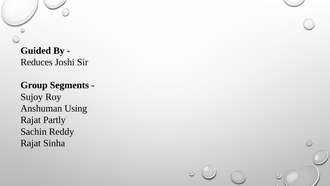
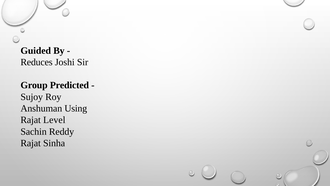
Segments: Segments -> Predicted (69, 85)
Partly: Partly -> Level (54, 120)
